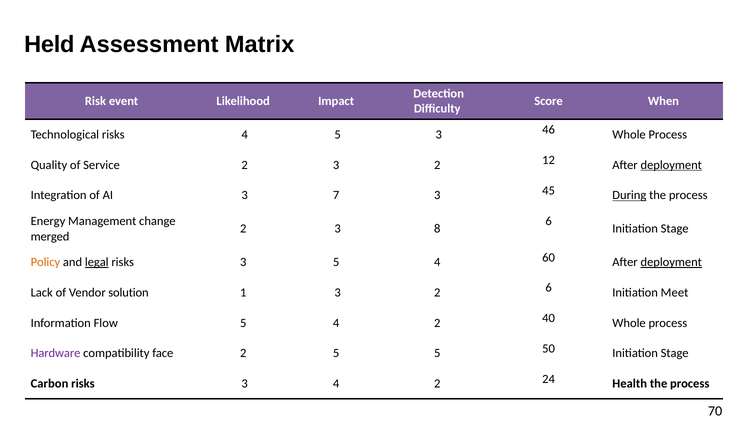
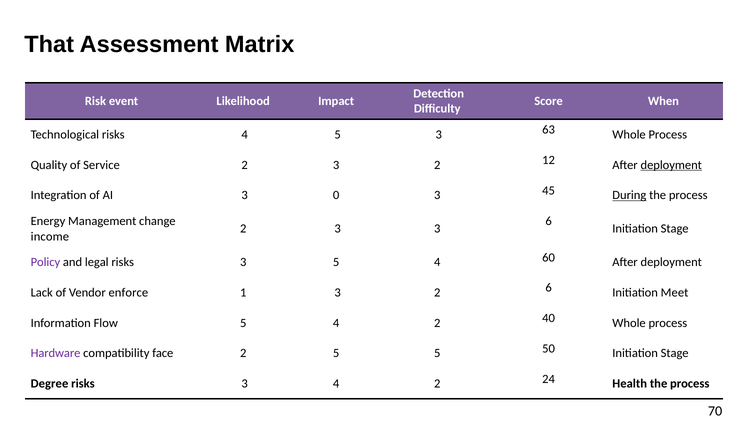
Held: Held -> That (49, 44)
46: 46 -> 63 (549, 130)
7: 7 -> 0 (336, 195)
3 8: 8 -> 3 (437, 229)
merged: merged -> income (50, 236)
Policy colour: orange -> purple (45, 262)
legal underline: present -> none (97, 262)
deployment underline: present -> none (671, 262)
solution: solution -> enforce (128, 293)
Carbon: Carbon -> Degree (49, 384)
